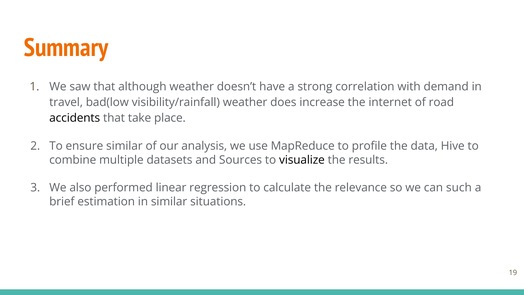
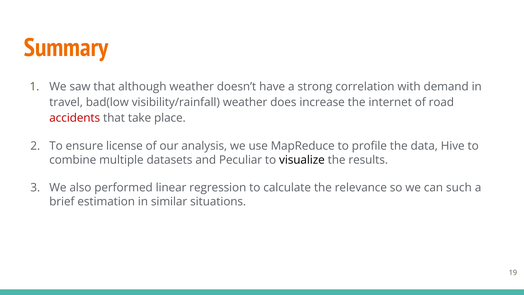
accidents colour: black -> red (75, 118)
ensure similar: similar -> license (124, 146)
Sources: Sources -> Peculiar (241, 160)
